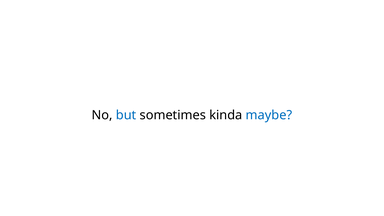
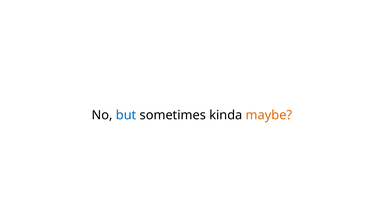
maybe colour: blue -> orange (269, 115)
